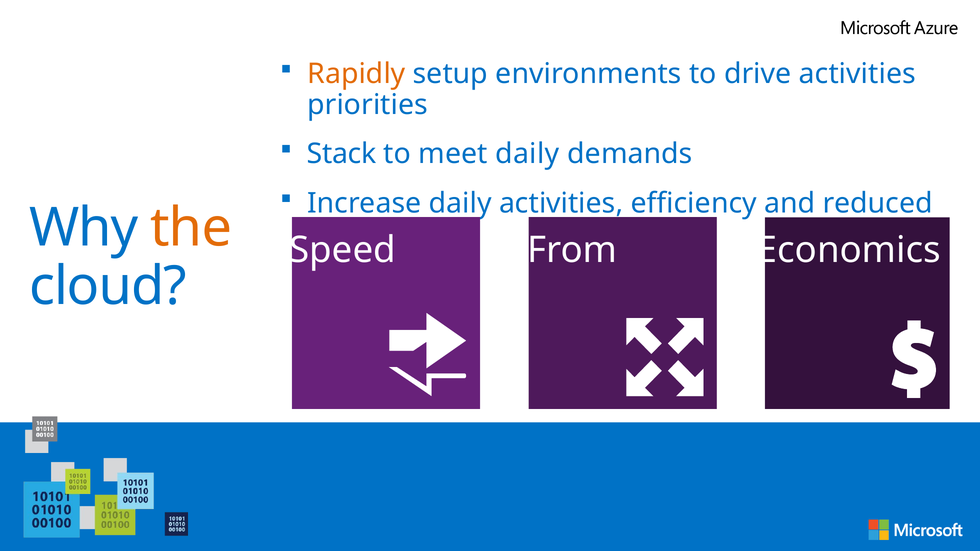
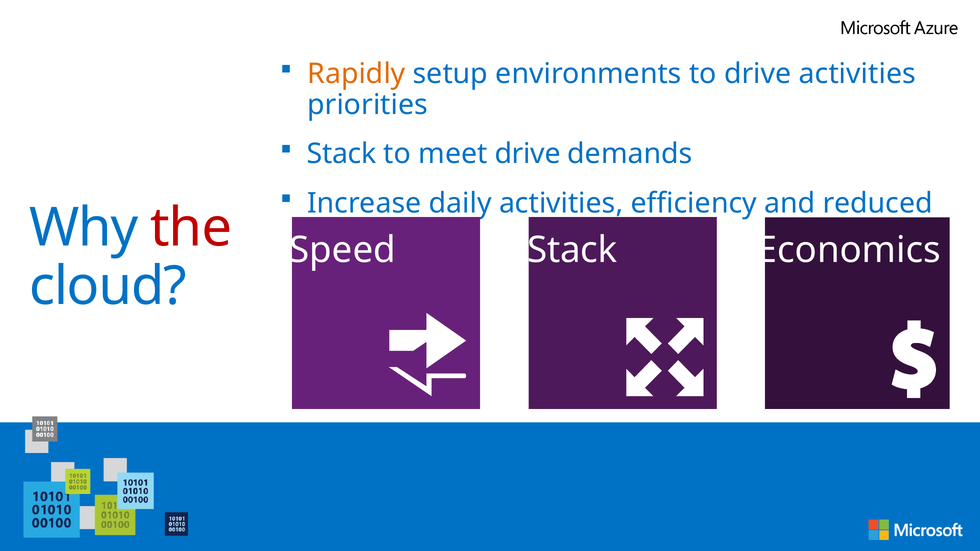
meet daily: daily -> drive (528, 154)
the colour: orange -> red (191, 228)
From: From -> Stack (572, 250)
